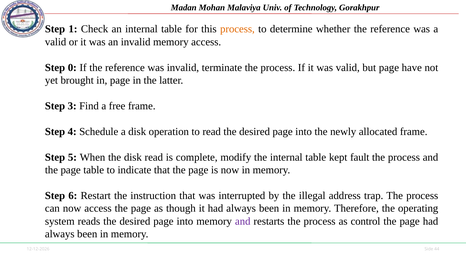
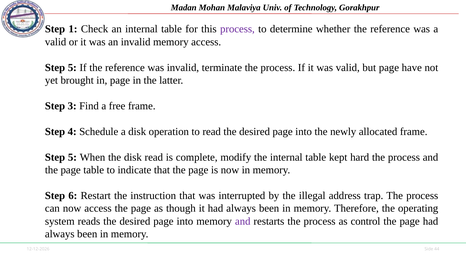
process colour: orange -> purple (237, 29)
0: 0 -> 5 (72, 68)
fault: fault -> hard (360, 157)
